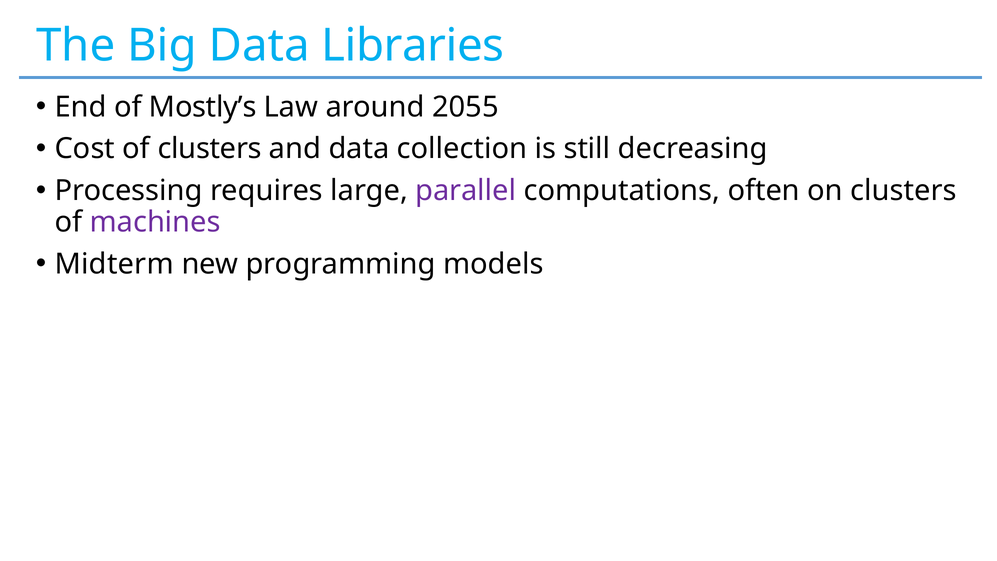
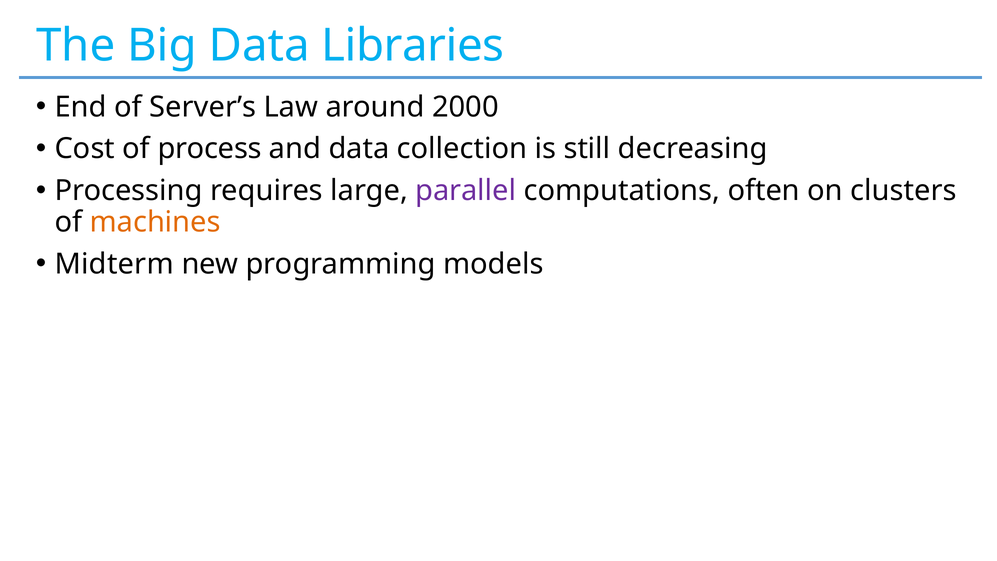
Mostly’s: Mostly’s -> Server’s (203, 107)
2055: 2055 -> 2000 (465, 107)
of clusters: clusters -> process (210, 149)
machines colour: purple -> orange (155, 222)
